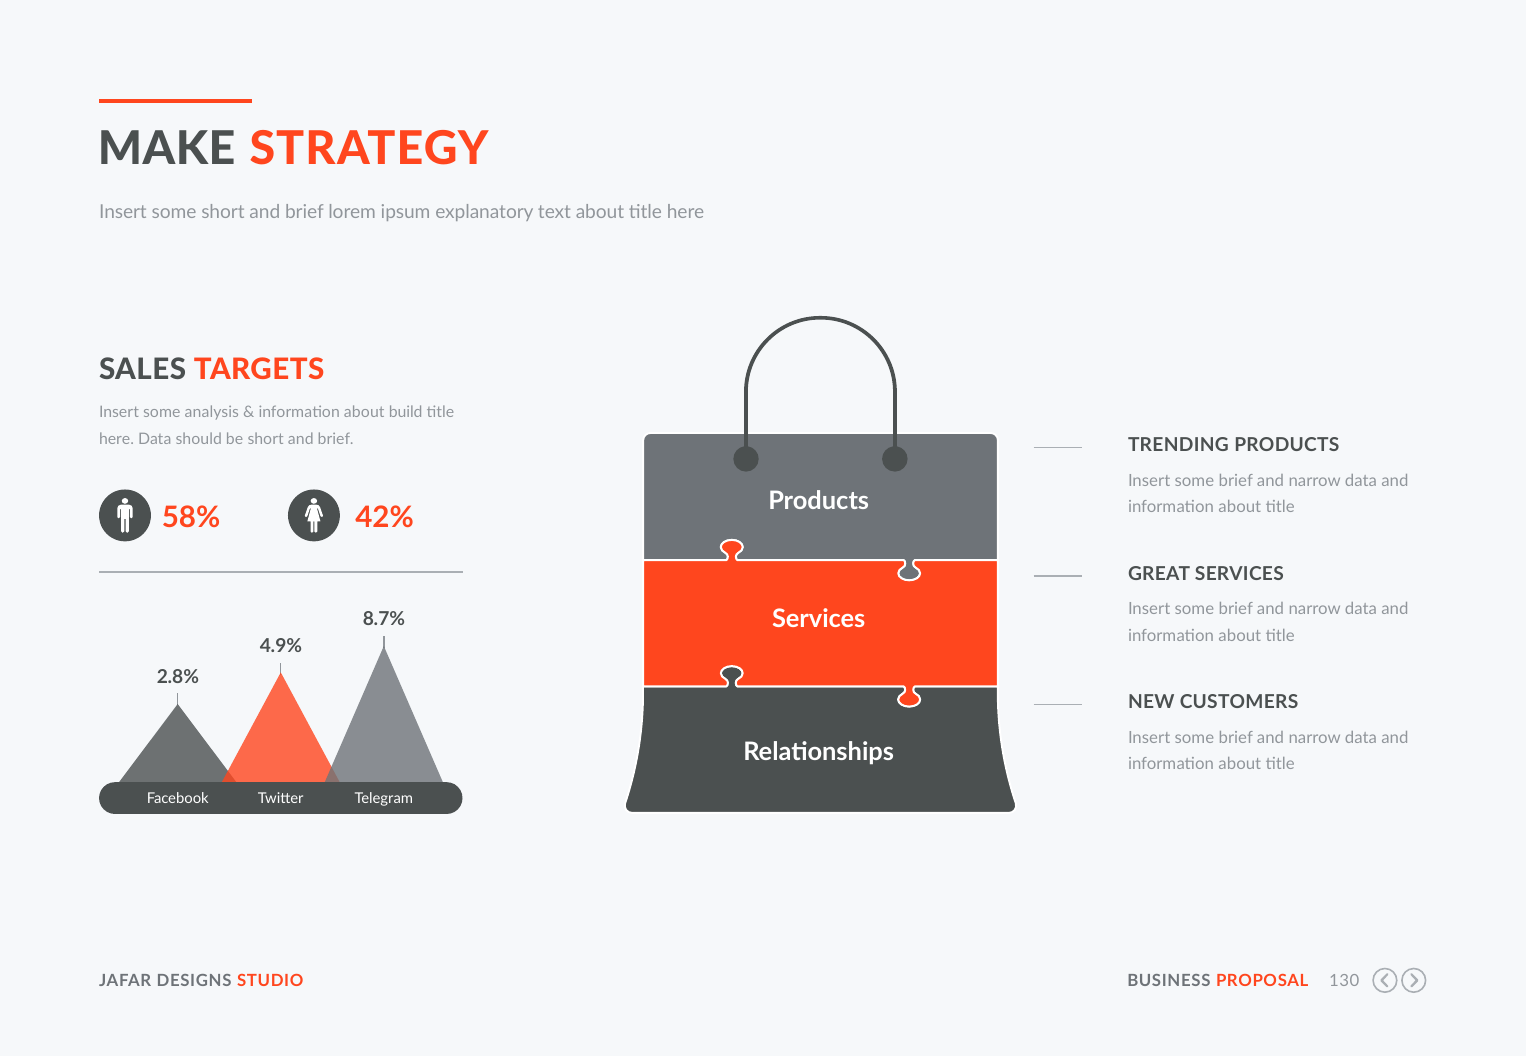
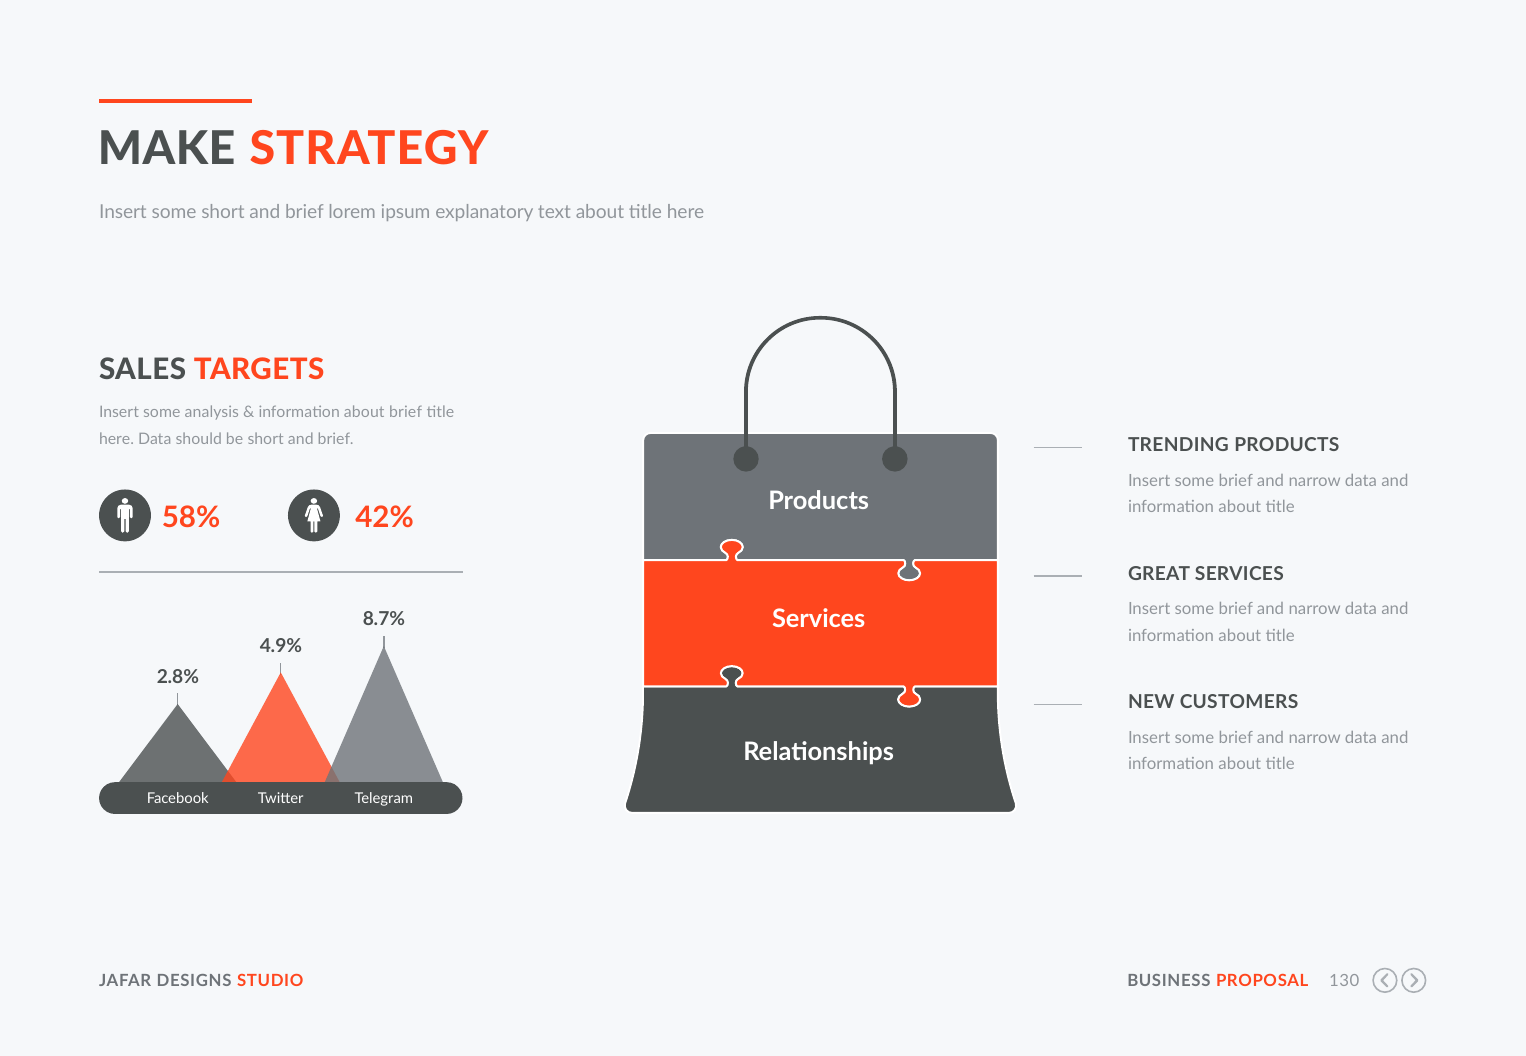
about build: build -> brief (406, 413)
